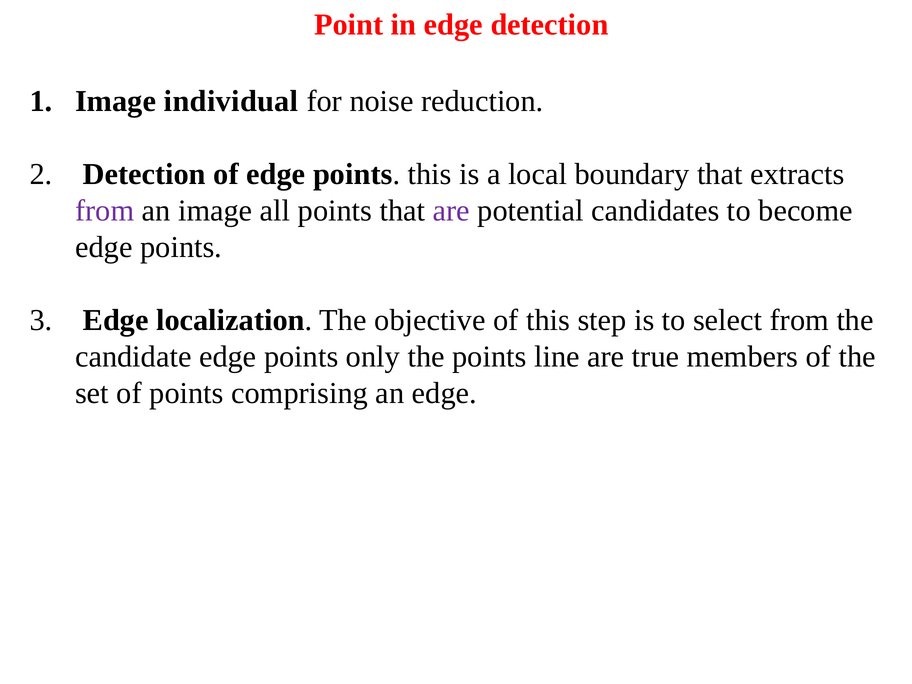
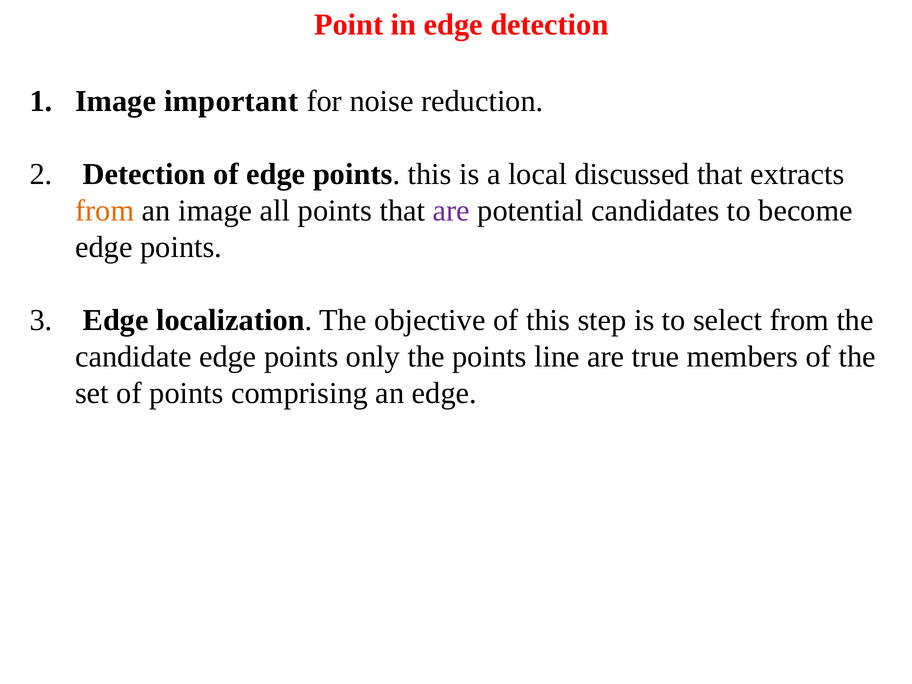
individual: individual -> important (231, 101)
boundary: boundary -> discussed (632, 174)
from colour: purple -> orange (105, 211)
